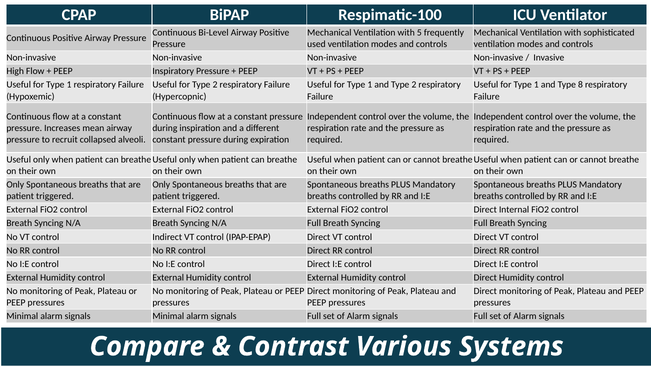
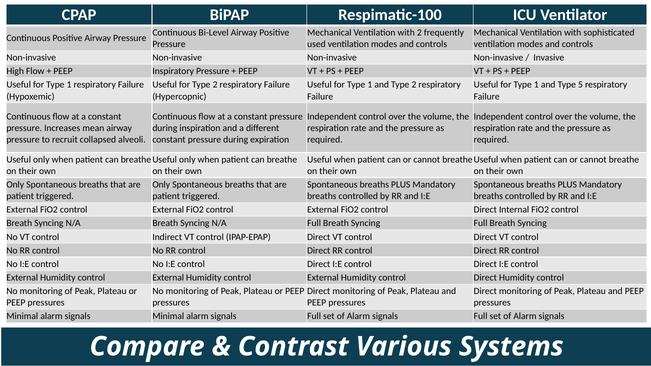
with 5: 5 -> 2 (419, 33)
8: 8 -> 5 (580, 85)
